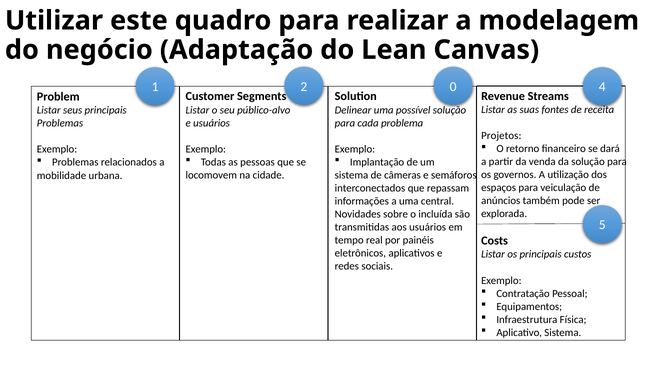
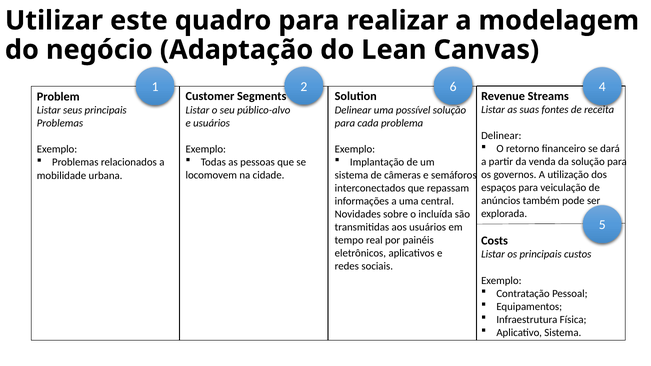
0: 0 -> 6 (453, 87)
Projetos: Projetos -> Delinear (501, 136)
